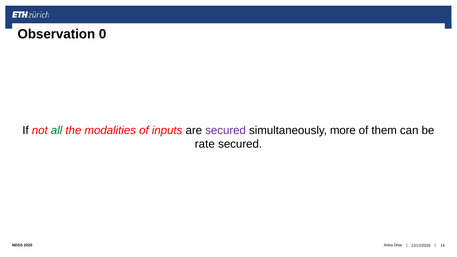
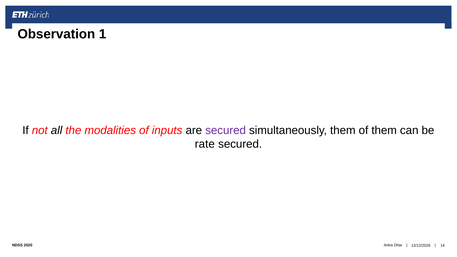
0: 0 -> 1 (103, 34)
all colour: green -> black (57, 131)
simultaneously more: more -> them (343, 131)
